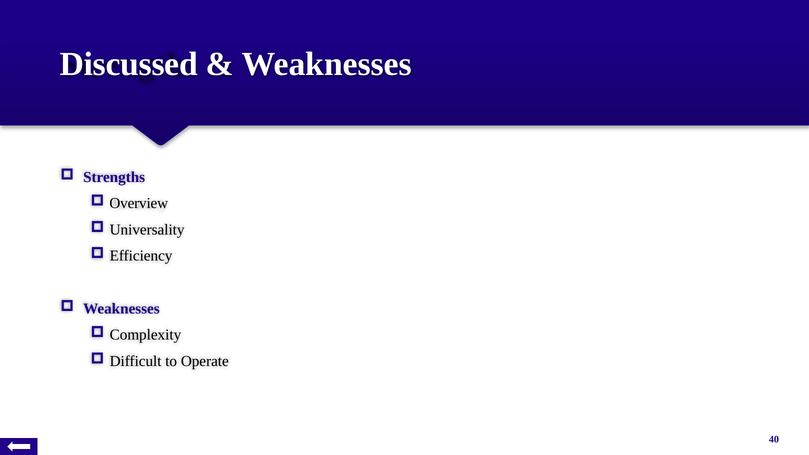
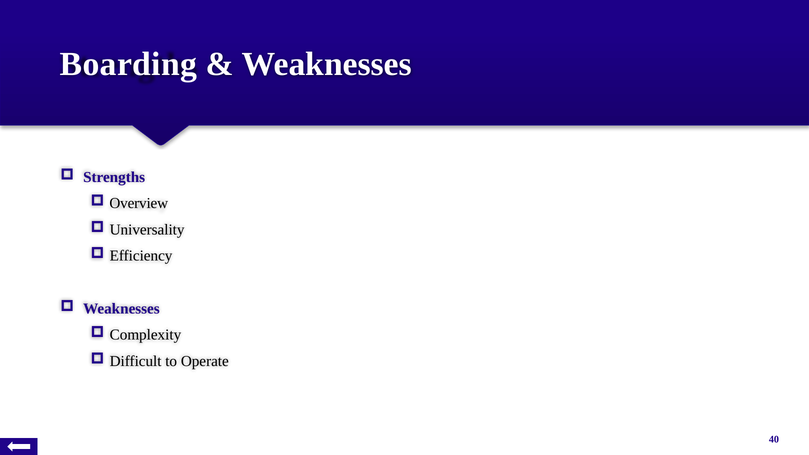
Discussed: Discussed -> Boarding (129, 64)
